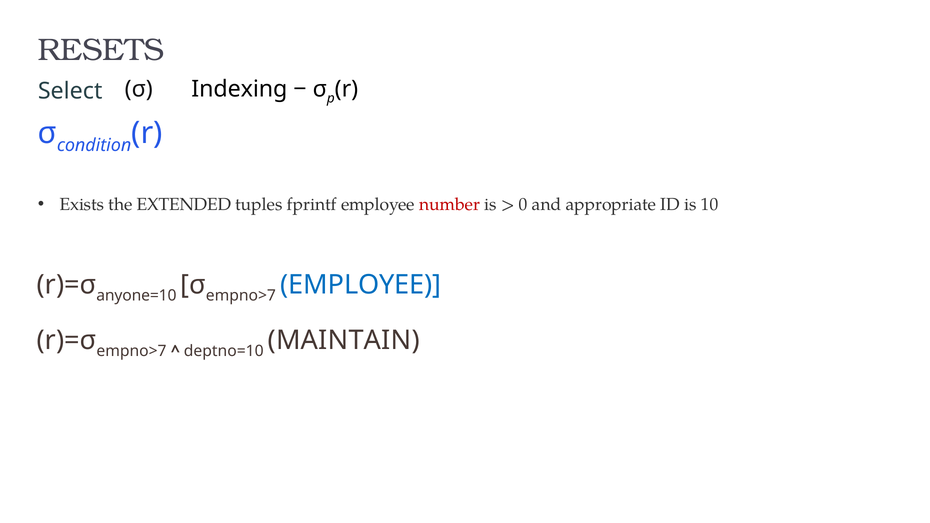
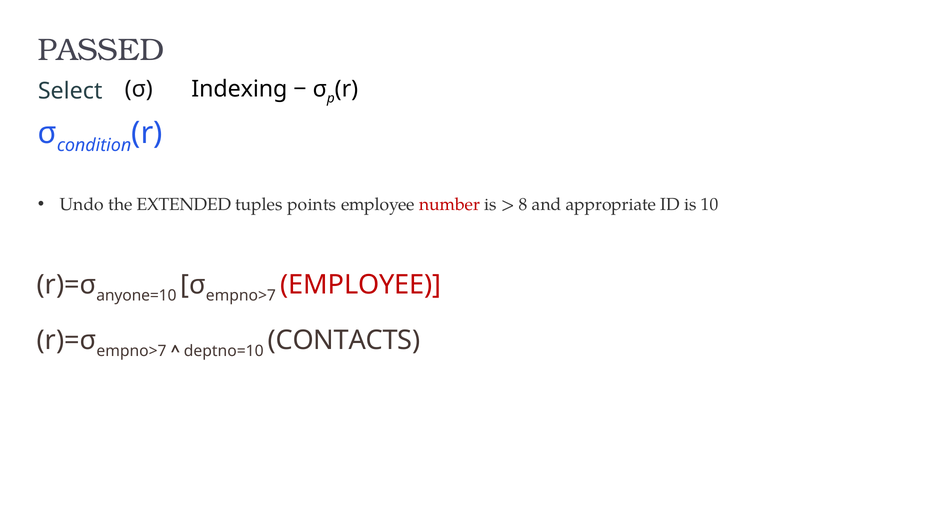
RESETS: RESETS -> PASSED (101, 50)
Exists: Exists -> Undo (82, 205)
fprintf: fprintf -> points (312, 205)
0: 0 -> 8 (523, 205)
EMPLOYEE colour: blue -> red (361, 285)
MAINTAIN: MAINTAIN -> CONTACTS (344, 341)
